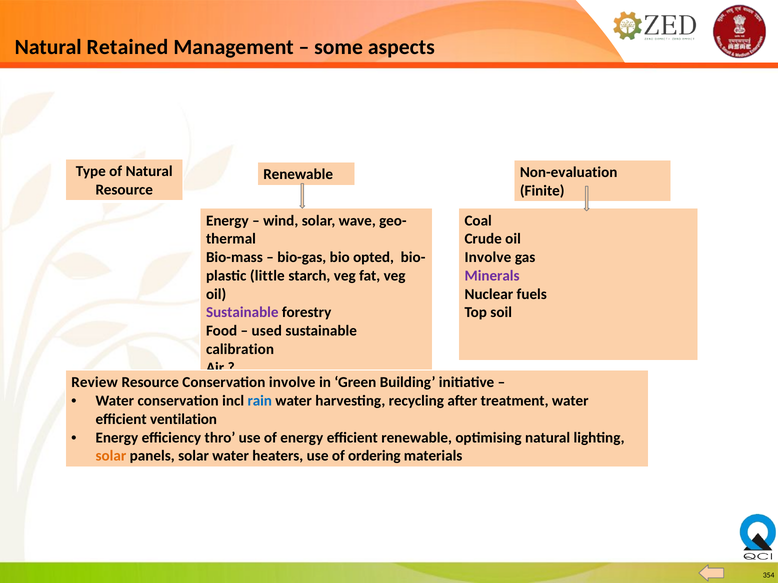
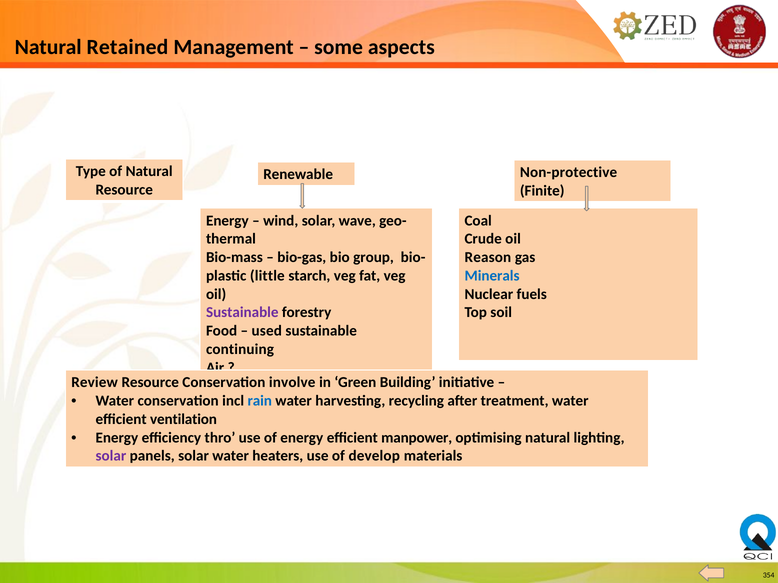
Non-evaluation: Non-evaluation -> Non-protective (569, 172)
opted: opted -> group (374, 258)
Involve: Involve -> Reason (488, 258)
Minerals colour: purple -> blue (492, 276)
calibration: calibration -> continuing (240, 350)
efficient renewable: renewable -> manpower (417, 438)
solar colour: orange -> purple (111, 456)
ordering: ordering -> develop (374, 456)
